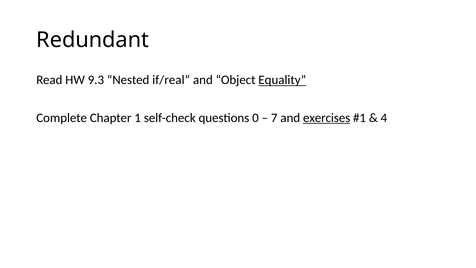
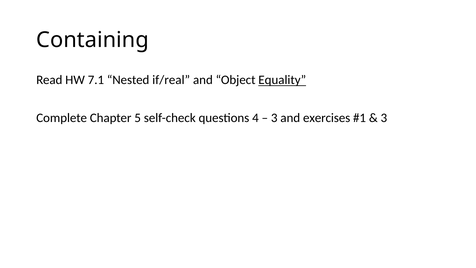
Redundant: Redundant -> Containing (93, 40)
9.3: 9.3 -> 7.1 (96, 80)
1: 1 -> 5 (138, 118)
0: 0 -> 4 (255, 118)
7: 7 -> 3 (274, 118)
exercises underline: present -> none (327, 118)
4: 4 -> 3 (384, 118)
